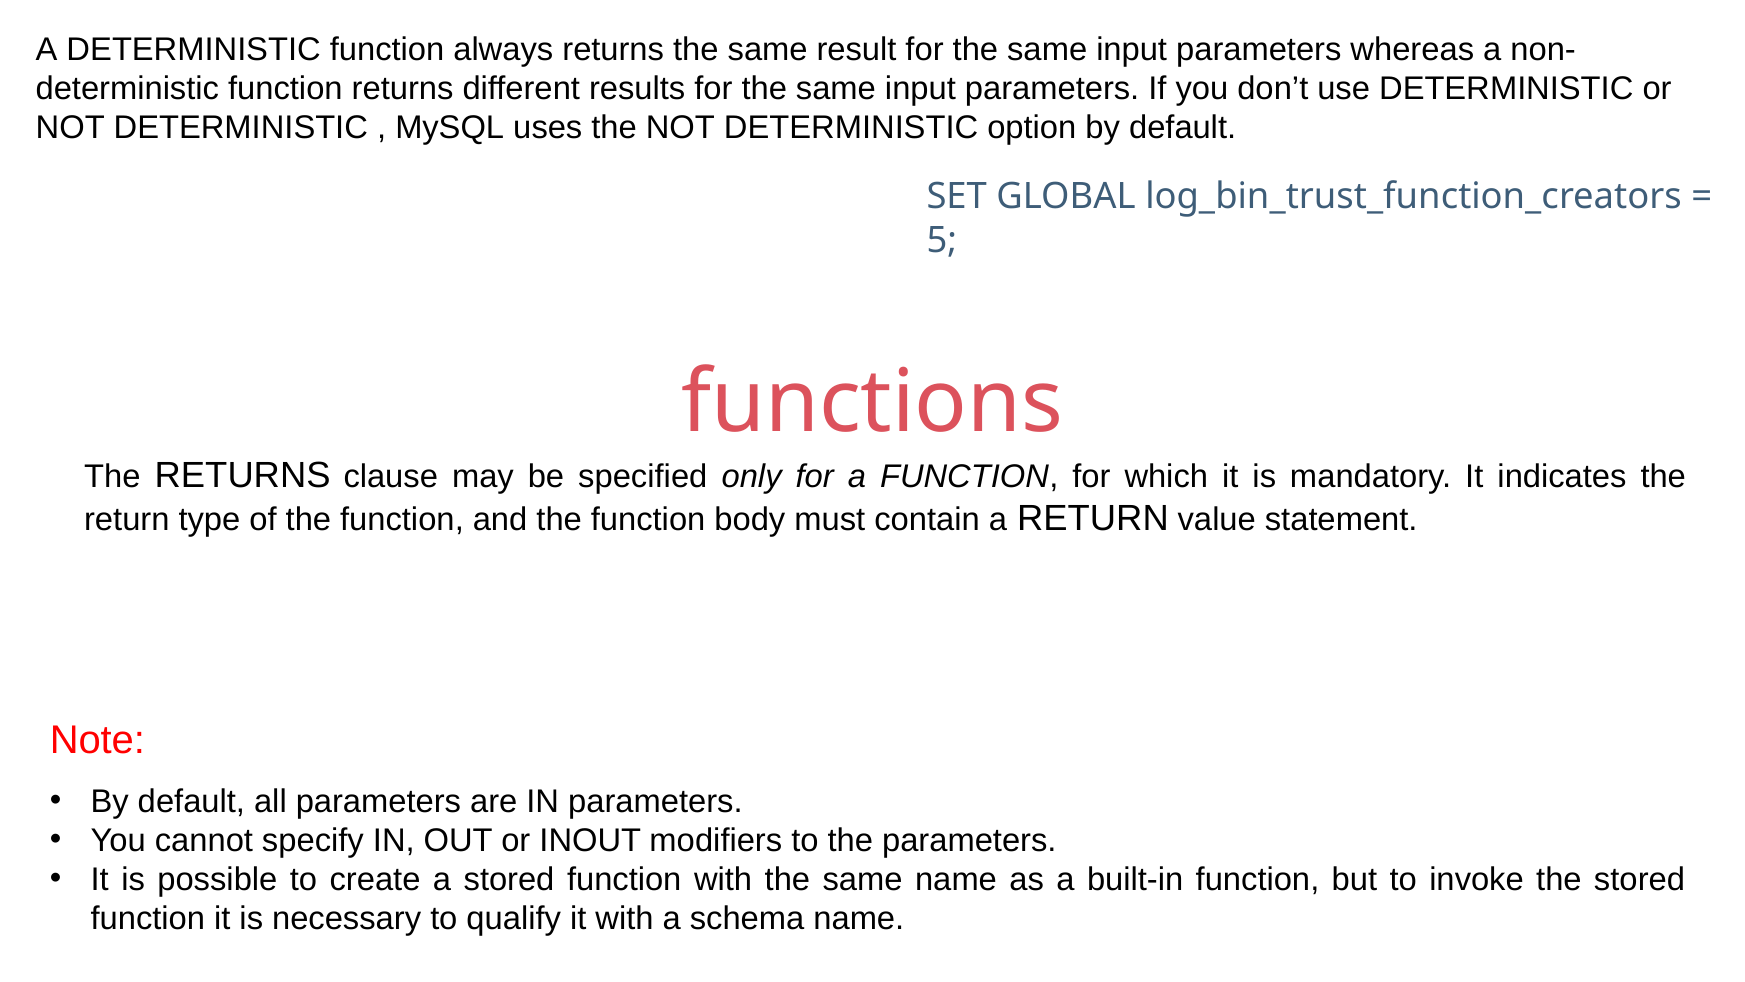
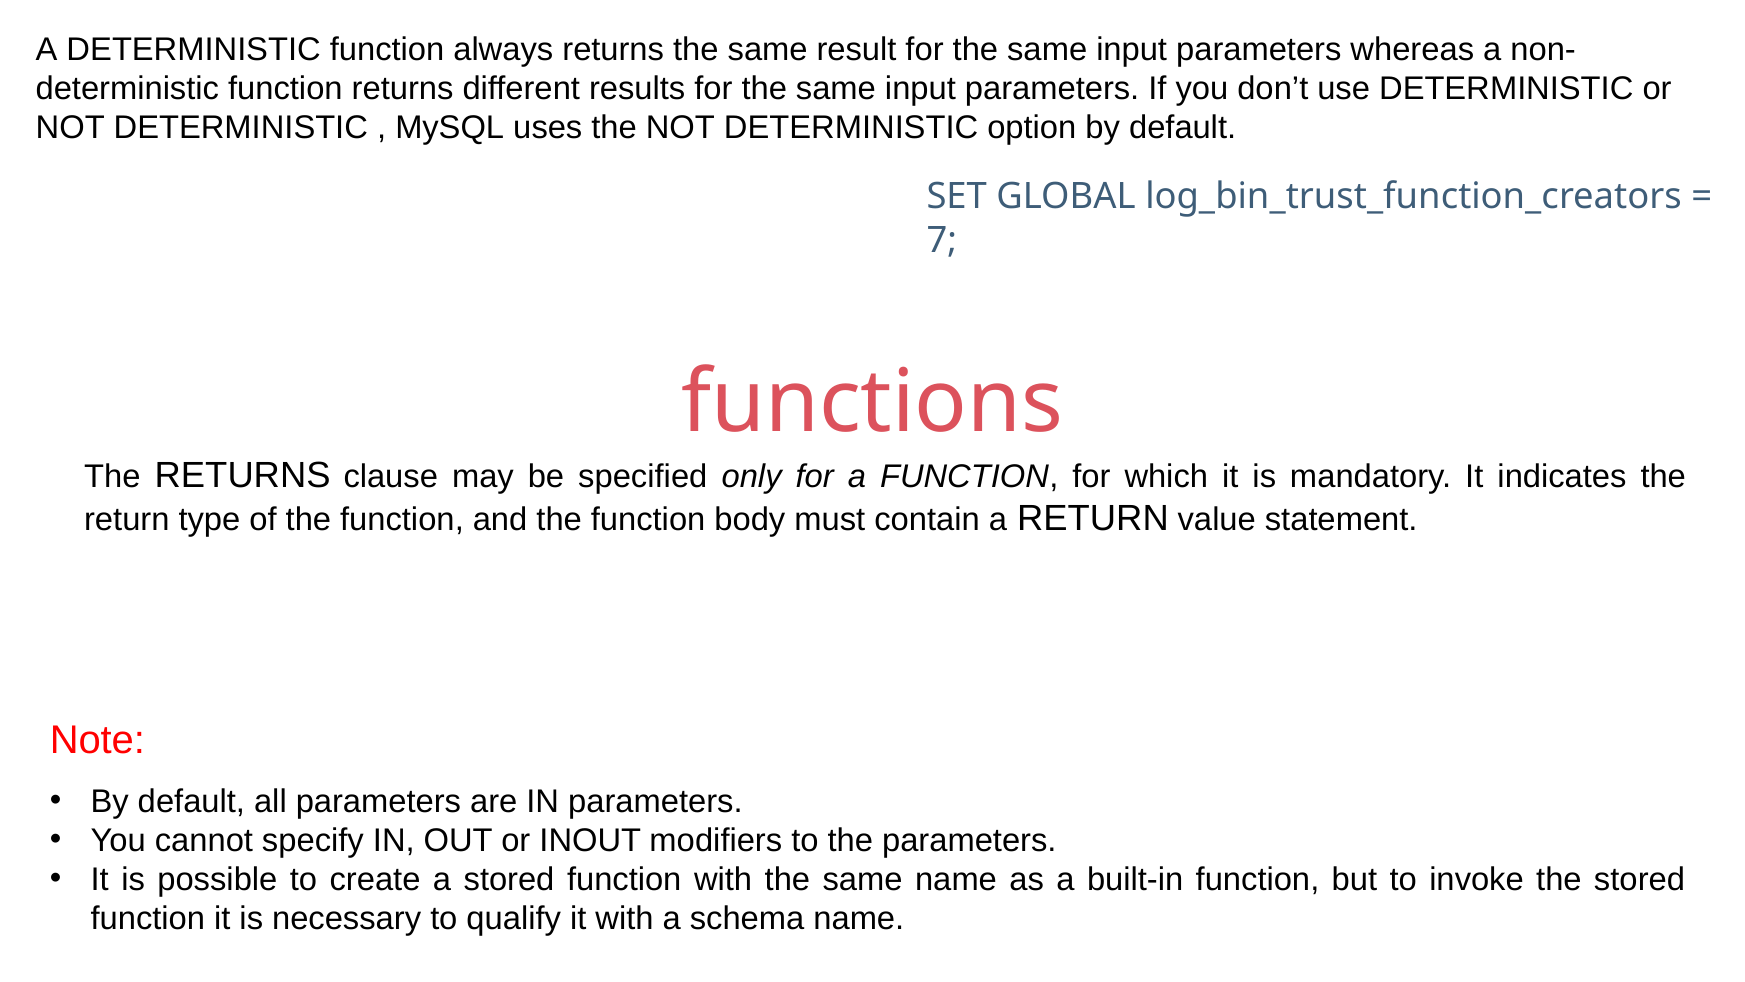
5: 5 -> 7 (942, 240)
